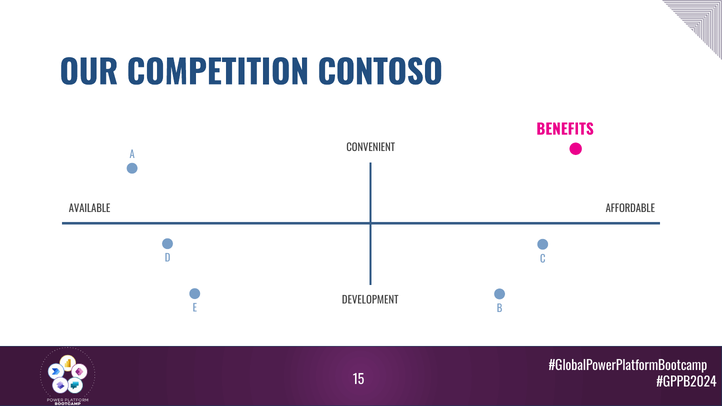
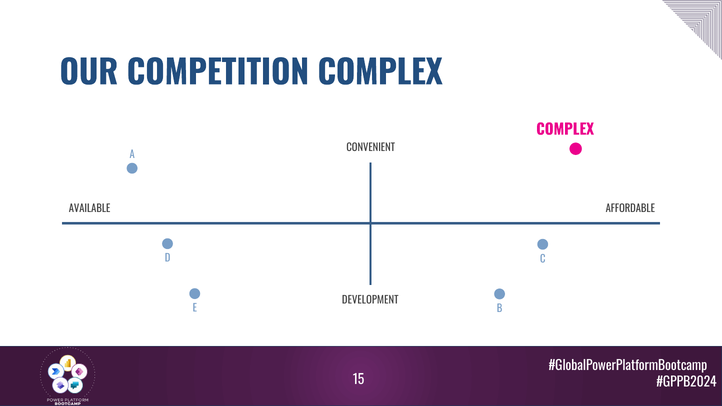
COMPETITION CONTOSO: CONTOSO -> COMPLEX (380, 73)
BENEFITS: BENEFITS -> COMPLEX (565, 130)
